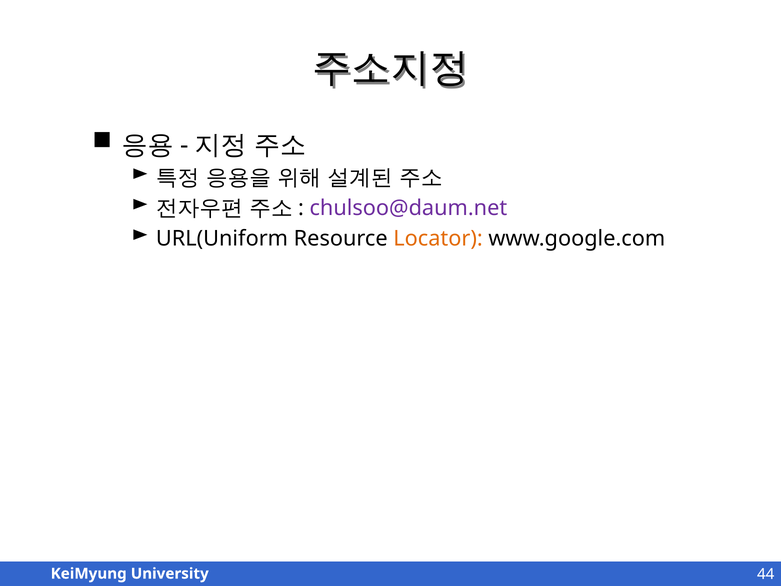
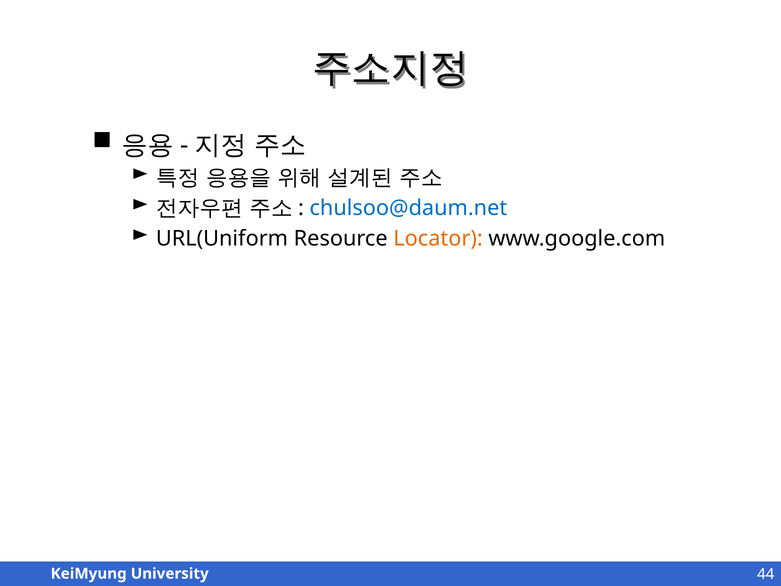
chulsoo@daum.net colour: purple -> blue (408, 208)
